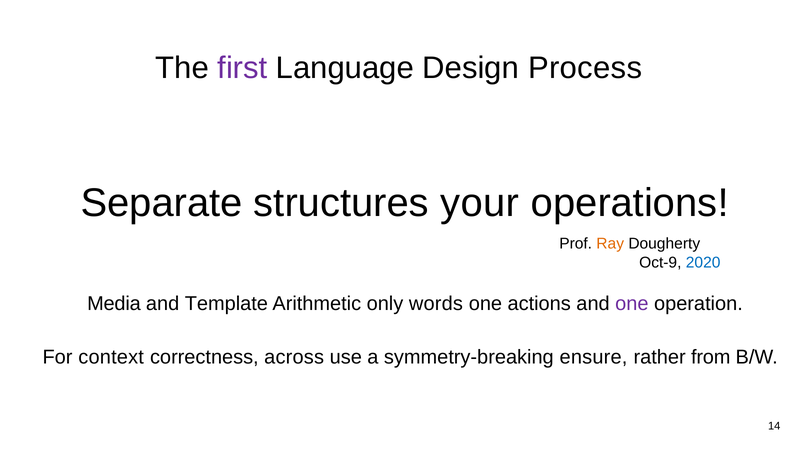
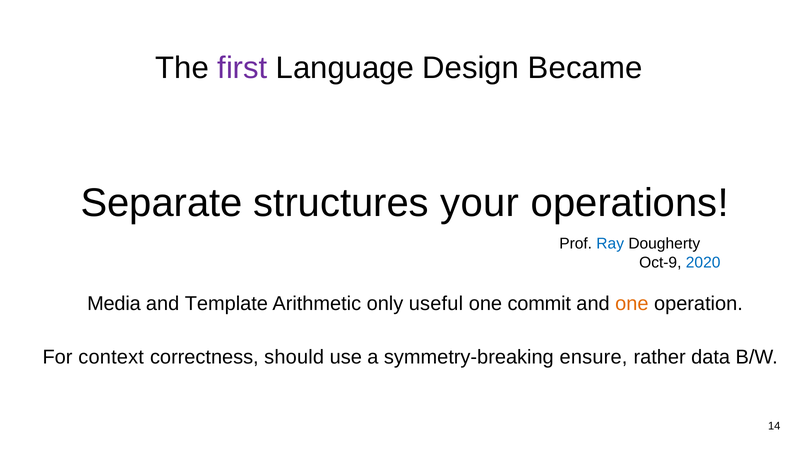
Process: Process -> Became (585, 68)
Ray colour: orange -> blue (610, 244)
words: words -> useful (436, 303)
actions: actions -> commit (539, 303)
one colour: purple -> orange (632, 303)
across: across -> should (294, 357)
from: from -> data (711, 357)
